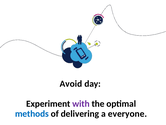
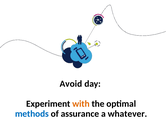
with colour: purple -> orange (81, 103)
delivering: delivering -> assurance (80, 113)
everyone: everyone -> whatever (127, 113)
